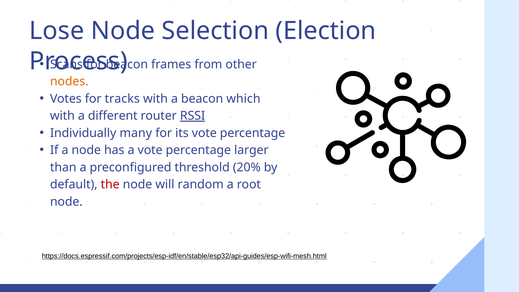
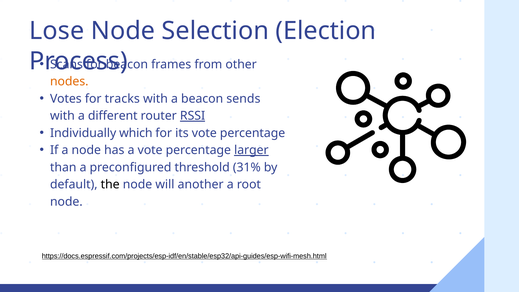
which: which -> sends (243, 99)
many: many -> which (136, 133)
larger underline: none -> present (251, 150)
20%: 20% -> 31% (247, 167)
the colour: red -> black (110, 185)
random: random -> another (201, 185)
